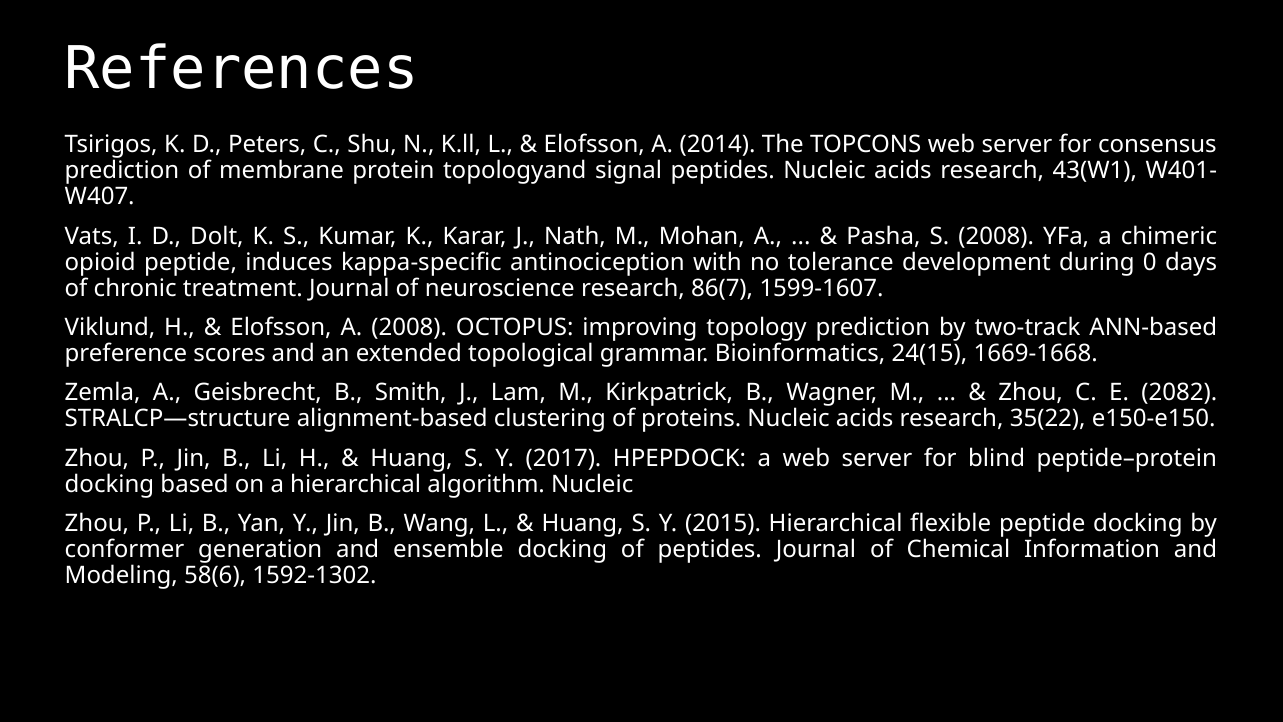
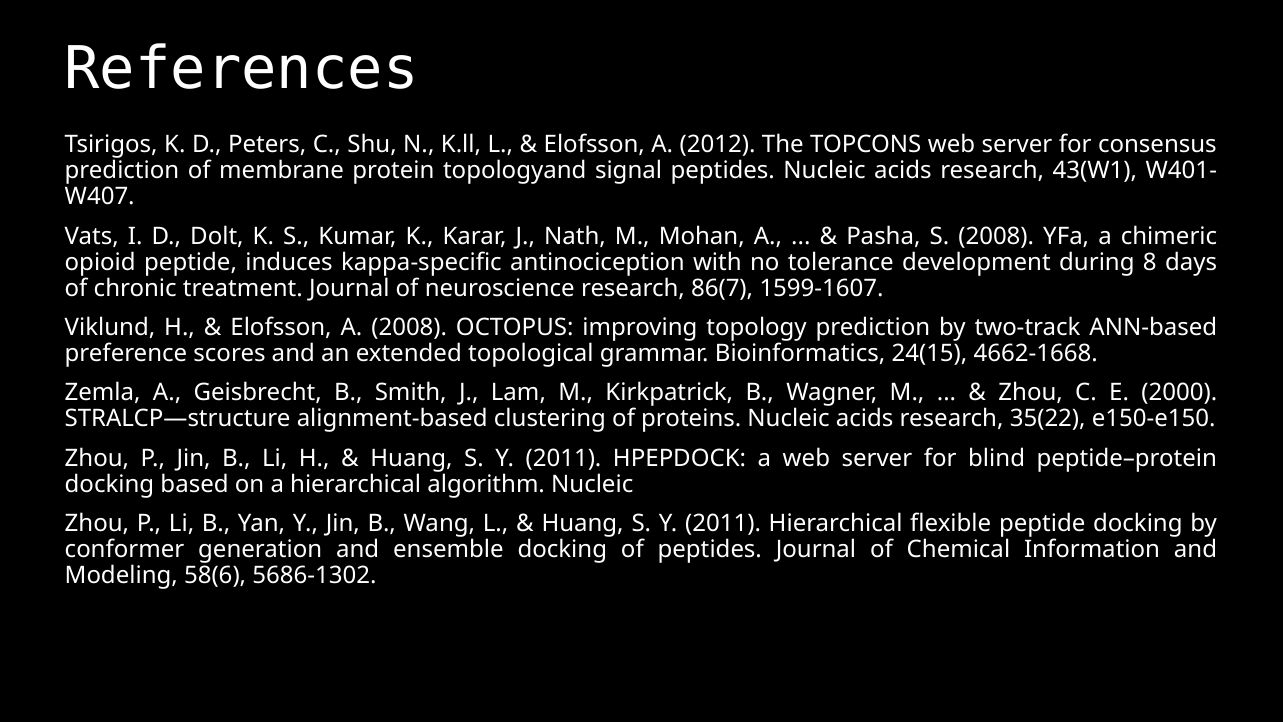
2014: 2014 -> 2012 (718, 145)
0: 0 -> 8 (1150, 262)
1669-1668: 1669-1668 -> 4662-1668 (1036, 353)
2082: 2082 -> 2000 (1179, 393)
2017: 2017 -> 2011 (564, 458)
2015: 2015 -> 2011 (723, 523)
1592-1302: 1592-1302 -> 5686-1302 (314, 575)
